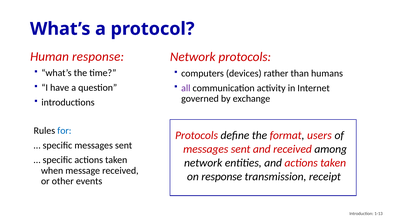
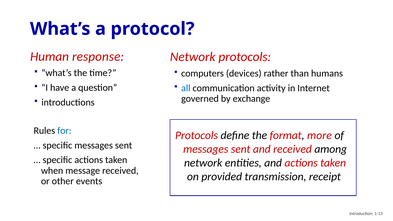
all colour: purple -> blue (186, 88)
users: users -> more (319, 135)
on response: response -> provided (222, 177)
